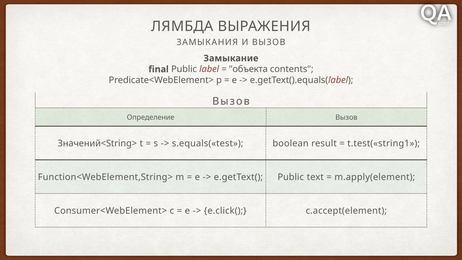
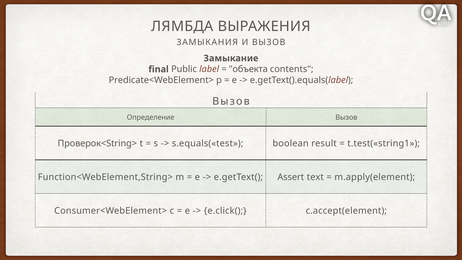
Значений<String>: Значений<String> -> Проверок<String> (97, 144)
e.getText( Public: Public -> Assert (291, 177)
